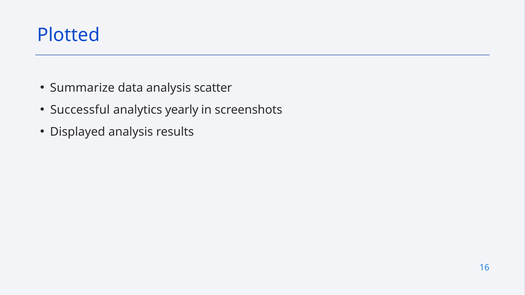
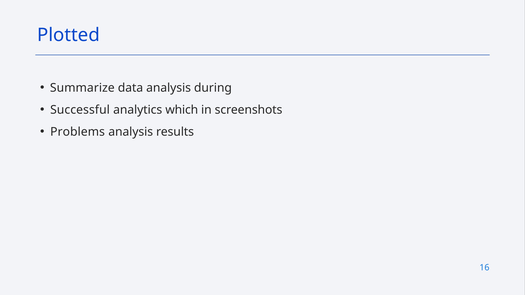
scatter: scatter -> during (213, 88)
yearly: yearly -> which (182, 110)
Displayed: Displayed -> Problems (78, 132)
